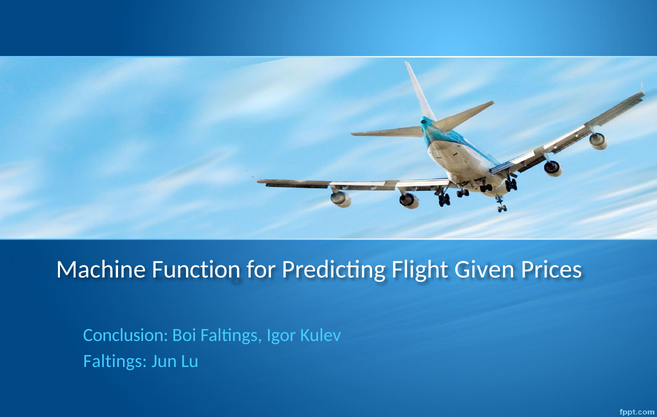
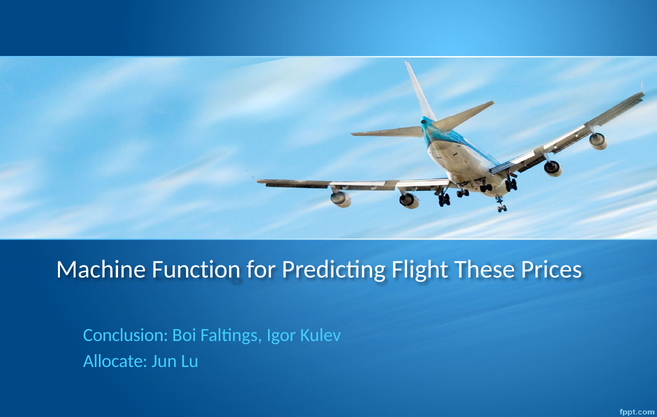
Given: Given -> These (485, 269)
Faltings: Faltings -> Allocate (115, 361)
